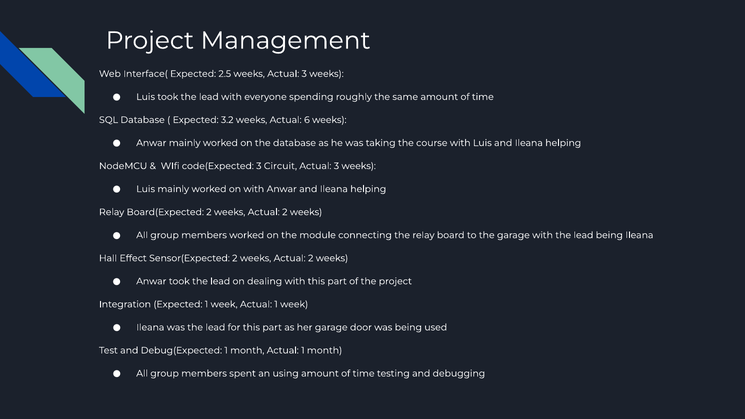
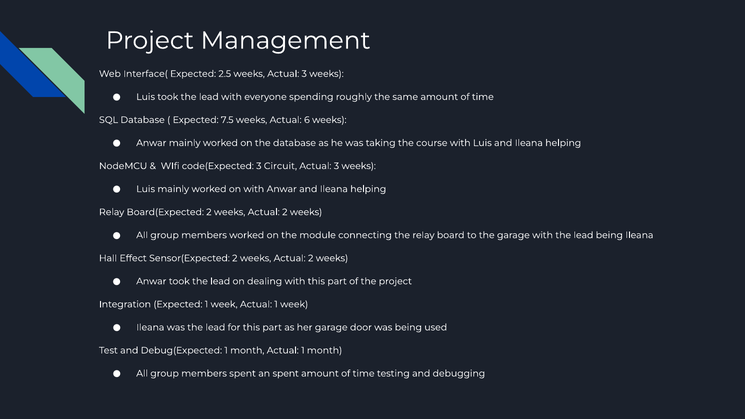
3.2: 3.2 -> 7.5 (227, 120)
an using: using -> spent (286, 373)
